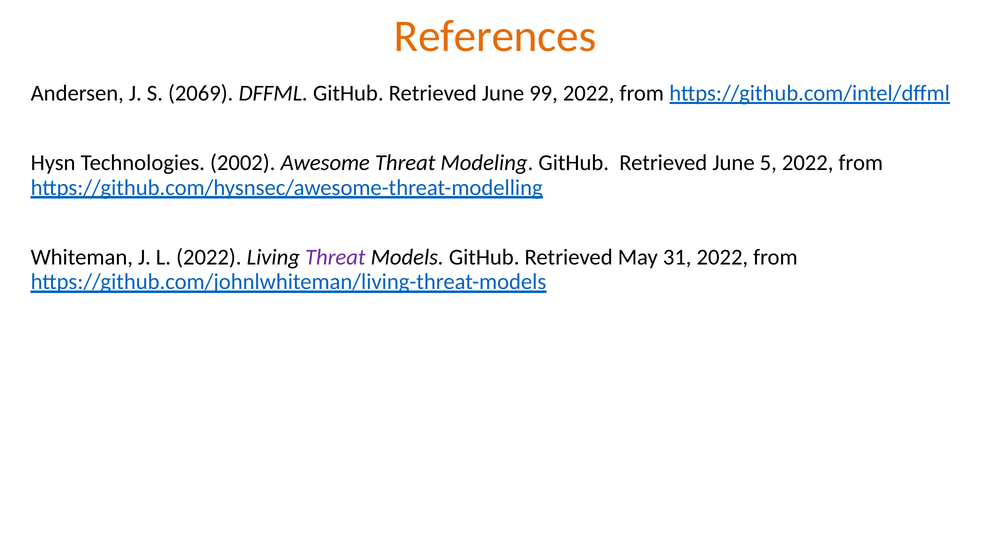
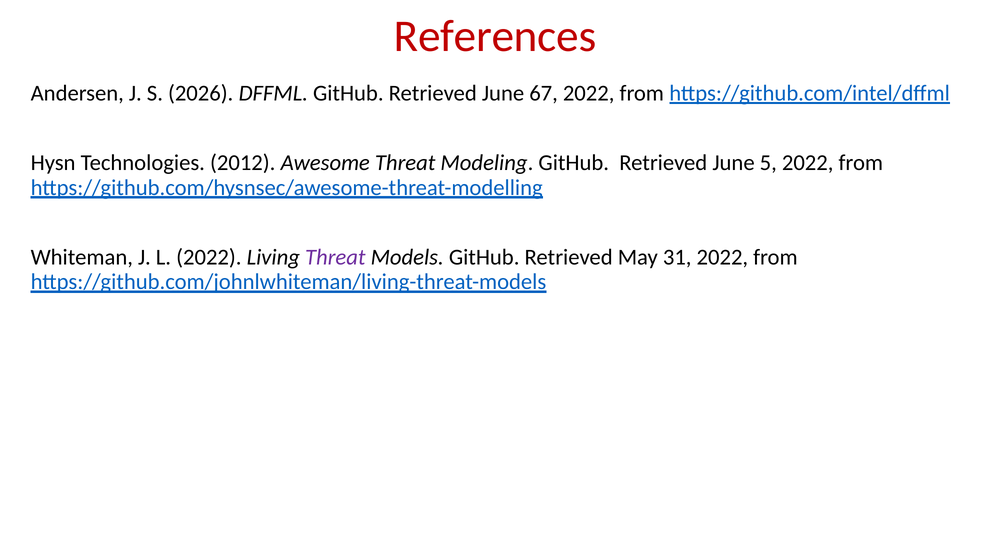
References colour: orange -> red (495, 36)
2069: 2069 -> 2026 (201, 93)
99: 99 -> 67 (544, 93)
2002: 2002 -> 2012 (243, 163)
